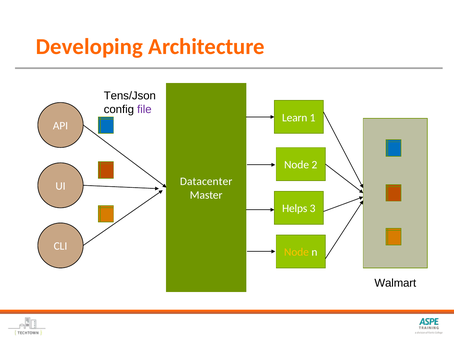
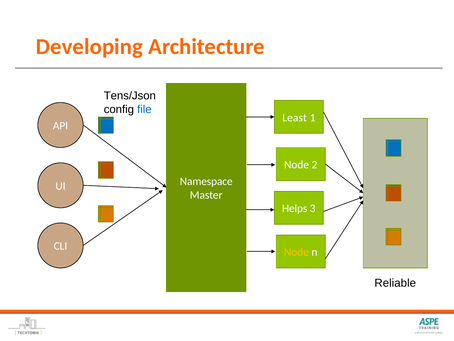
file colour: purple -> blue (144, 109)
Learn: Learn -> Least (295, 118)
Datacenter: Datacenter -> Namespace (206, 181)
Walmart: Walmart -> Reliable (395, 283)
